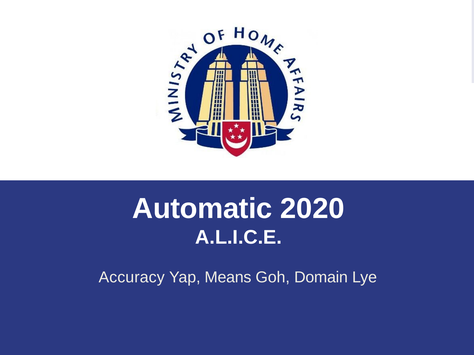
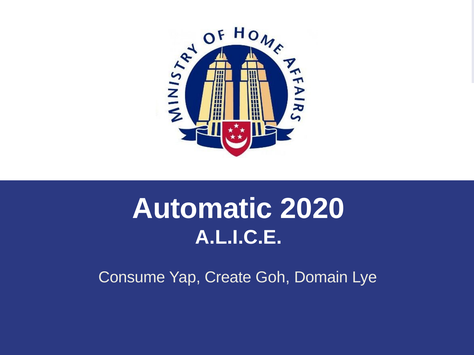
Accuracy: Accuracy -> Consume (132, 278)
Means: Means -> Create (228, 278)
